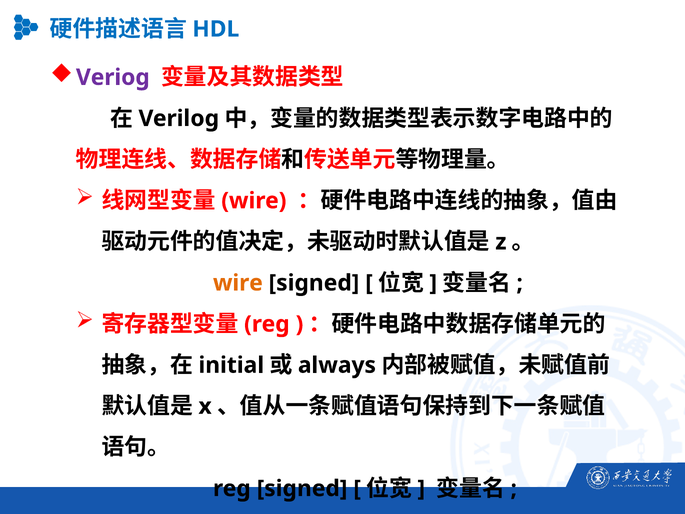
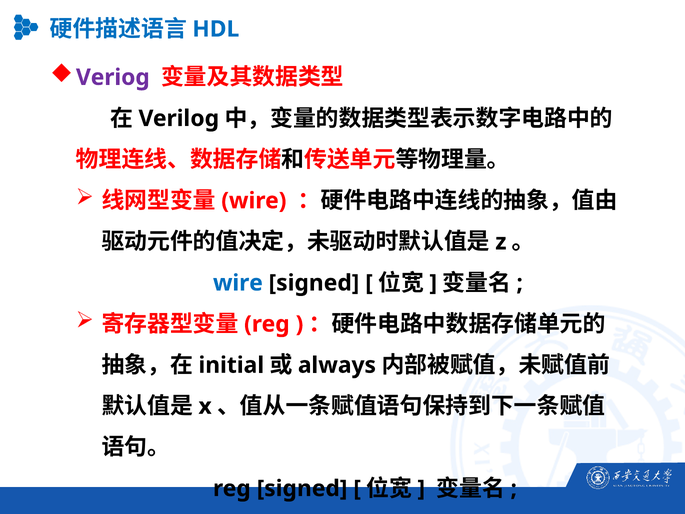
wire colour: orange -> blue (238, 283)
